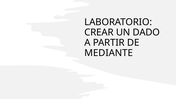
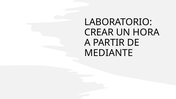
DADO: DADO -> HORA (146, 32)
